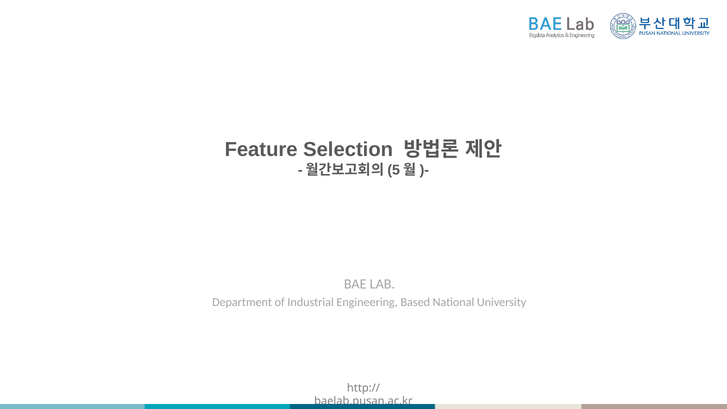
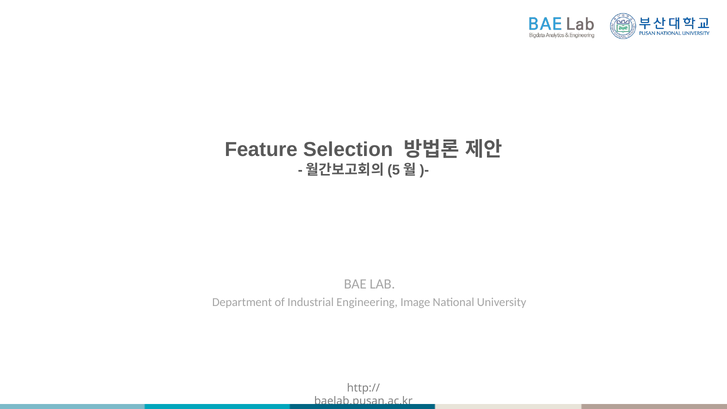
Based: Based -> Image (415, 302)
